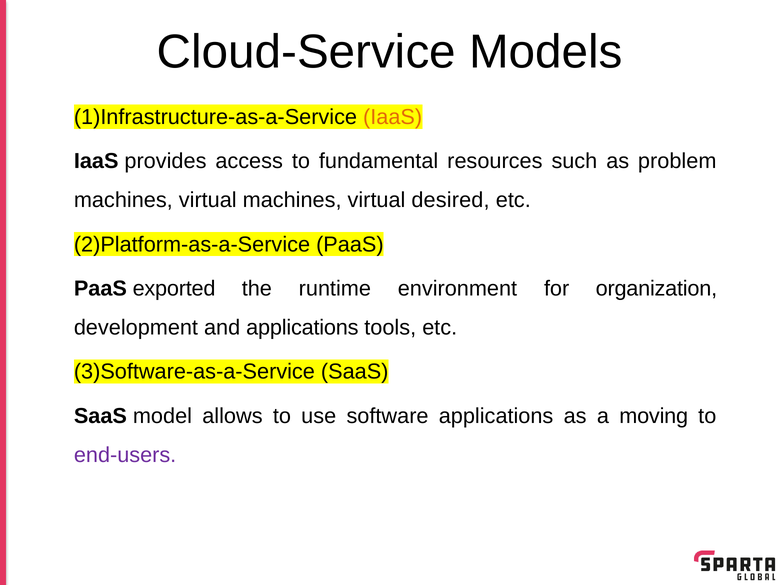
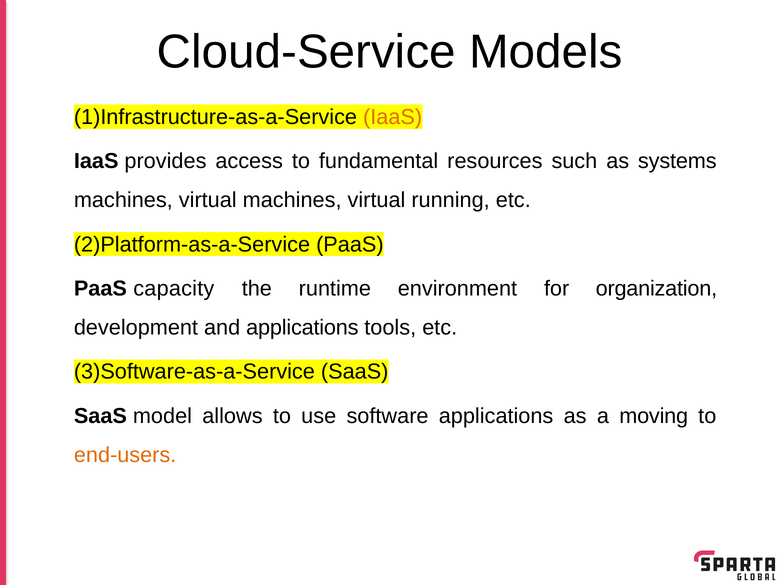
problem: problem -> systems (677, 161)
desired: desired -> running (451, 200)
exported: exported -> capacity (174, 289)
end-users colour: purple -> orange (125, 455)
